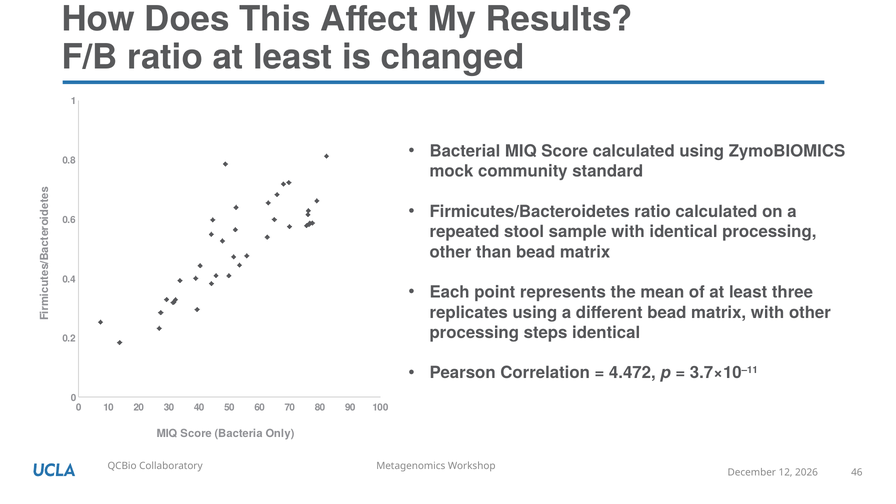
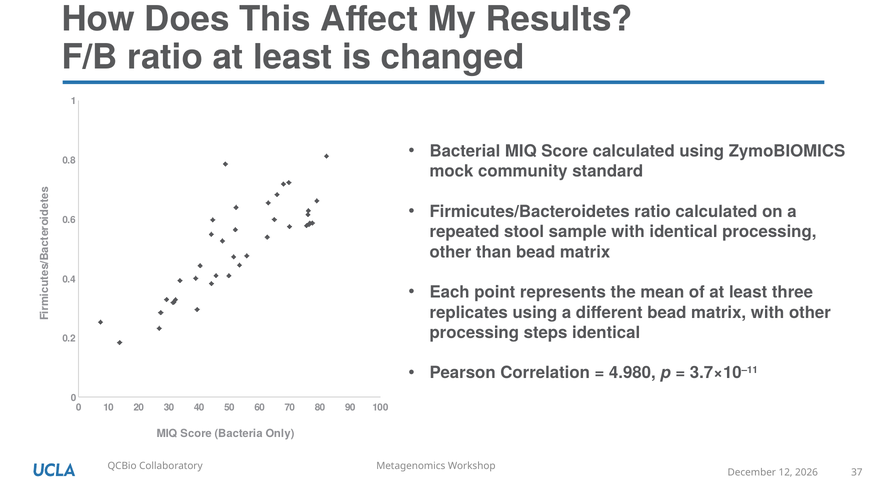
4.472: 4.472 -> 4.980 (632, 373)
46: 46 -> 37 (857, 473)
